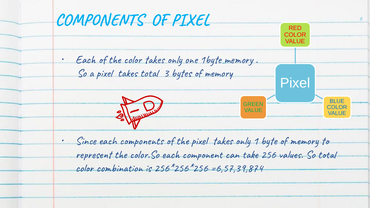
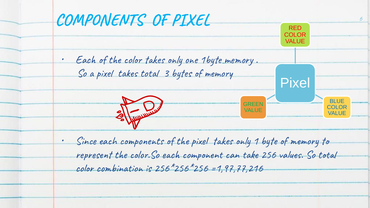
=6,57,39,874: =6,57,39,874 -> =1,97,77,216 (237, 168)
